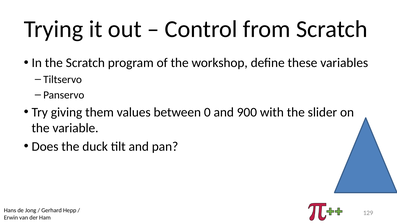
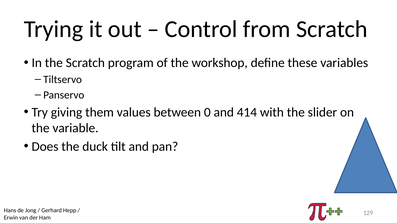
900: 900 -> 414 (247, 112)
